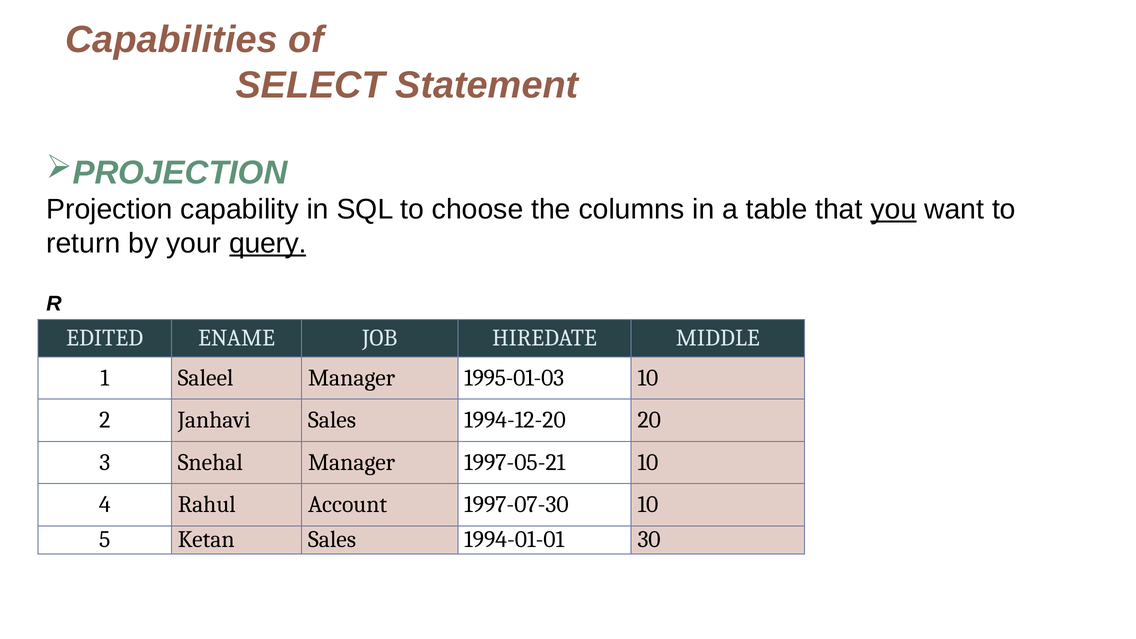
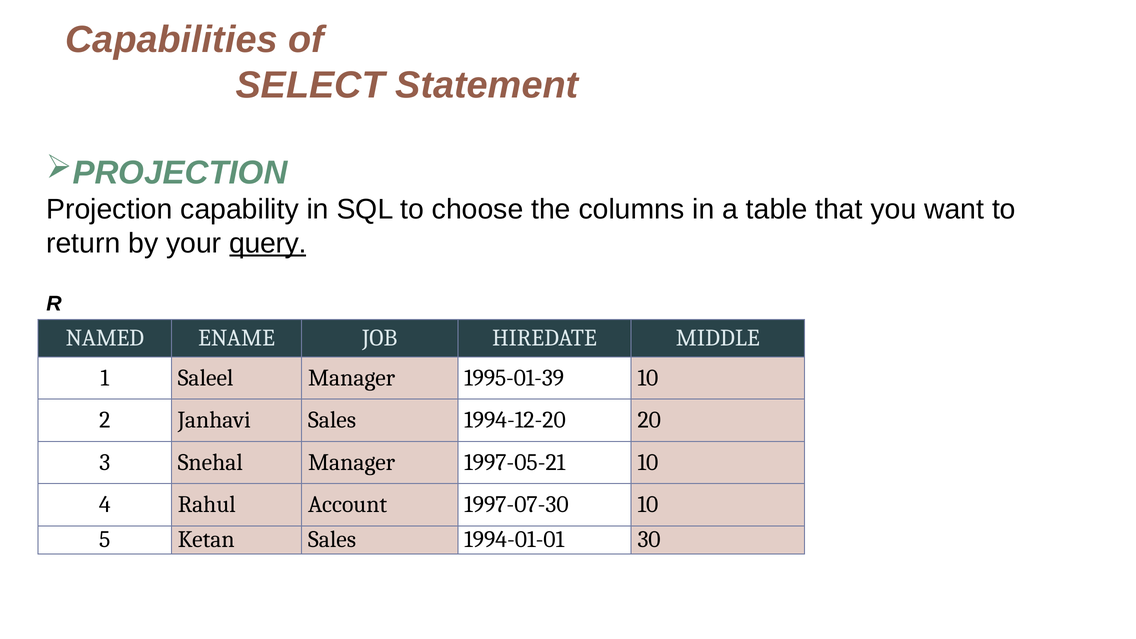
you underline: present -> none (893, 209)
EDITED: EDITED -> NAMED (105, 338)
1995-01-03: 1995-01-03 -> 1995-01-39 (514, 378)
